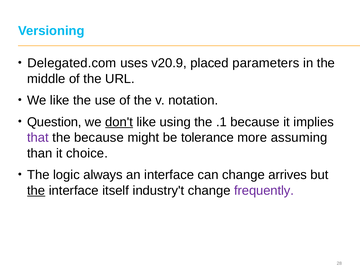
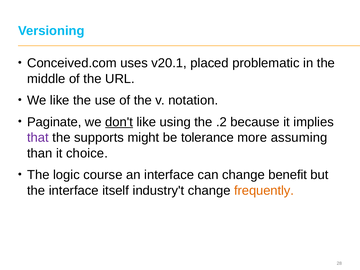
Delegated.com: Delegated.com -> Conceived.com (72, 63)
v20.9: v20.9 -> v20.1 (169, 63)
parameters: parameters -> problematic (266, 63)
Question: Question -> Paginate (54, 122)
.1: .1 -> .2 (221, 122)
the because: because -> supports (99, 138)
always: always -> course (103, 175)
arrives: arrives -> benefit (288, 175)
the underline: present -> none (36, 191)
frequently colour: purple -> orange (264, 191)
